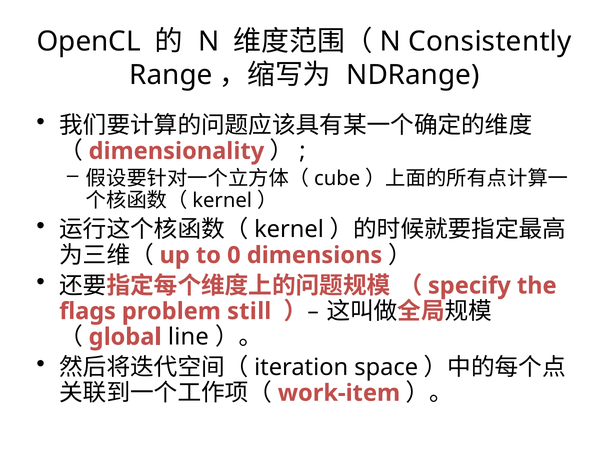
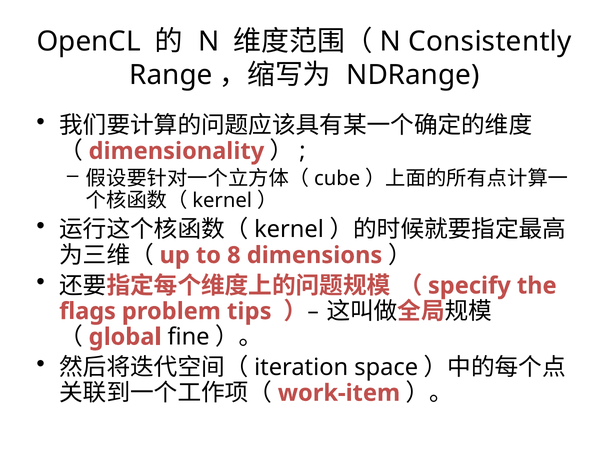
0: 0 -> 8 (234, 255)
still: still -> tips (249, 311)
line: line -> fine (189, 337)
